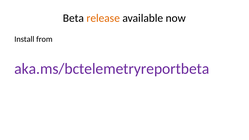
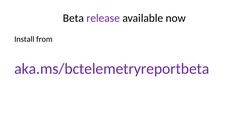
release colour: orange -> purple (103, 18)
